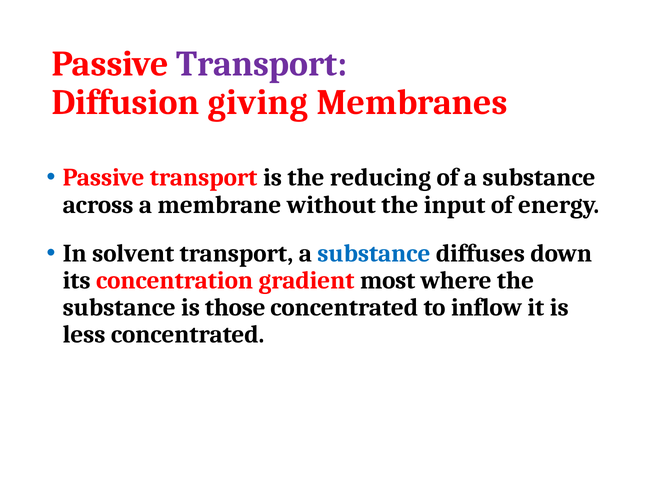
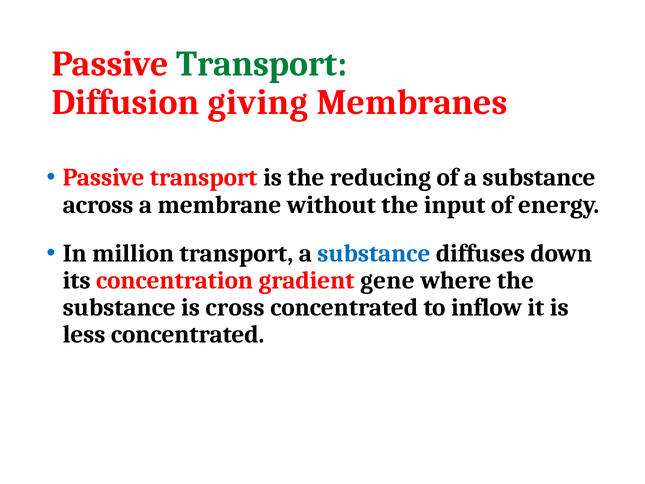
Transport colour: purple -> green (262, 64)
solvent: solvent -> million (133, 253)
most: most -> gene (387, 280)
those: those -> cross (235, 307)
